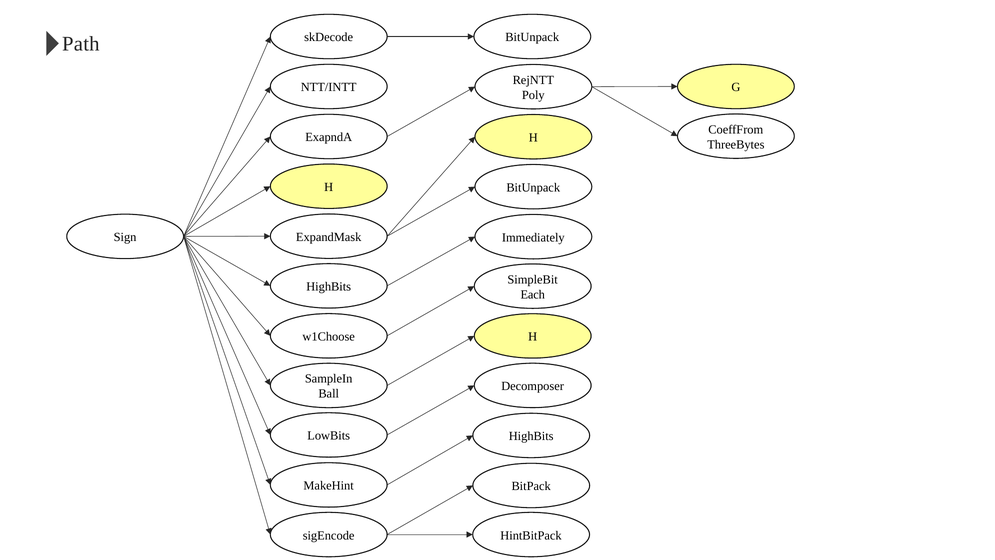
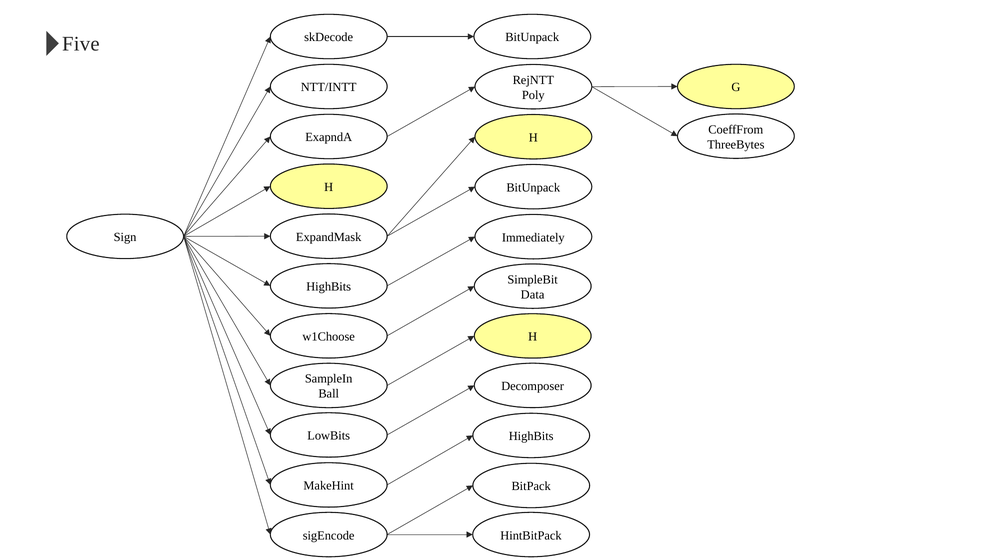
Path: Path -> Five (81, 44)
Each: Each -> Data (533, 294)
